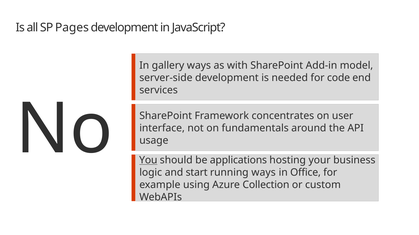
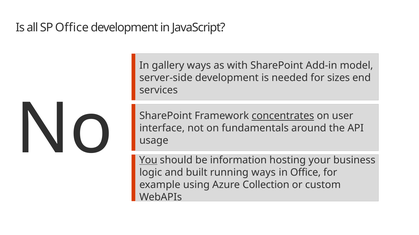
SP Pages: Pages -> Office (72, 28)
code: code -> sizes (339, 78)
concentrates underline: none -> present (283, 116)
applications: applications -> information (238, 161)
start: start -> built (197, 173)
